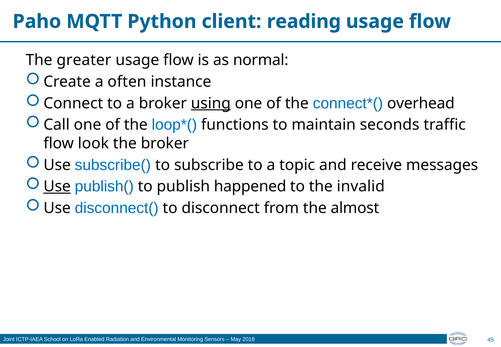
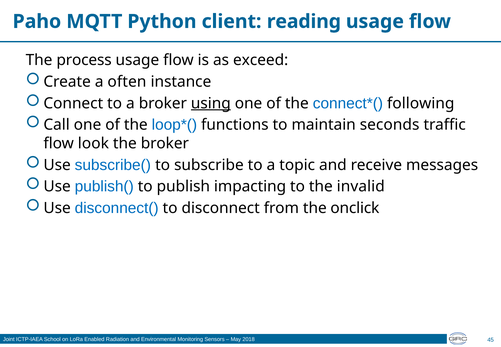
greater: greater -> process (84, 60)
normal: normal -> exceed (261, 60)
overhead: overhead -> following (421, 103)
Use underline: present -> none (57, 186)
happened: happened -> impacting (250, 186)
almost: almost -> onclick (355, 208)
